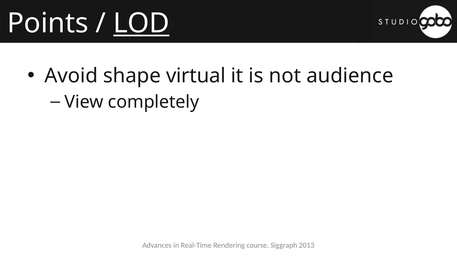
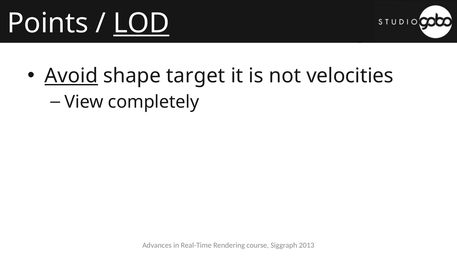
Avoid underline: none -> present (71, 76)
virtual: virtual -> target (196, 76)
audience: audience -> velocities (350, 76)
